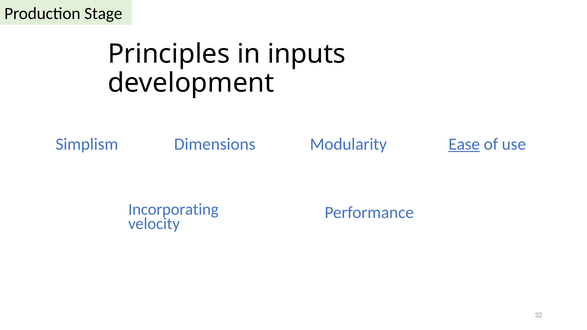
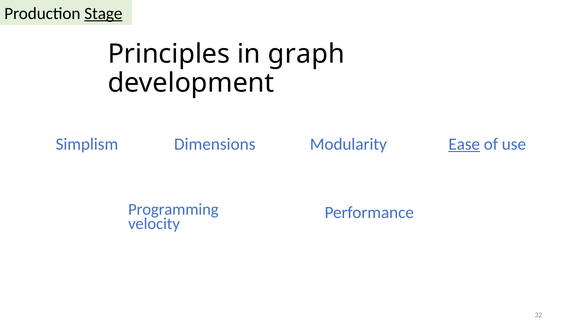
Stage underline: none -> present (103, 14)
inputs: inputs -> graph (306, 54)
Incorporating: Incorporating -> Programming (173, 209)
